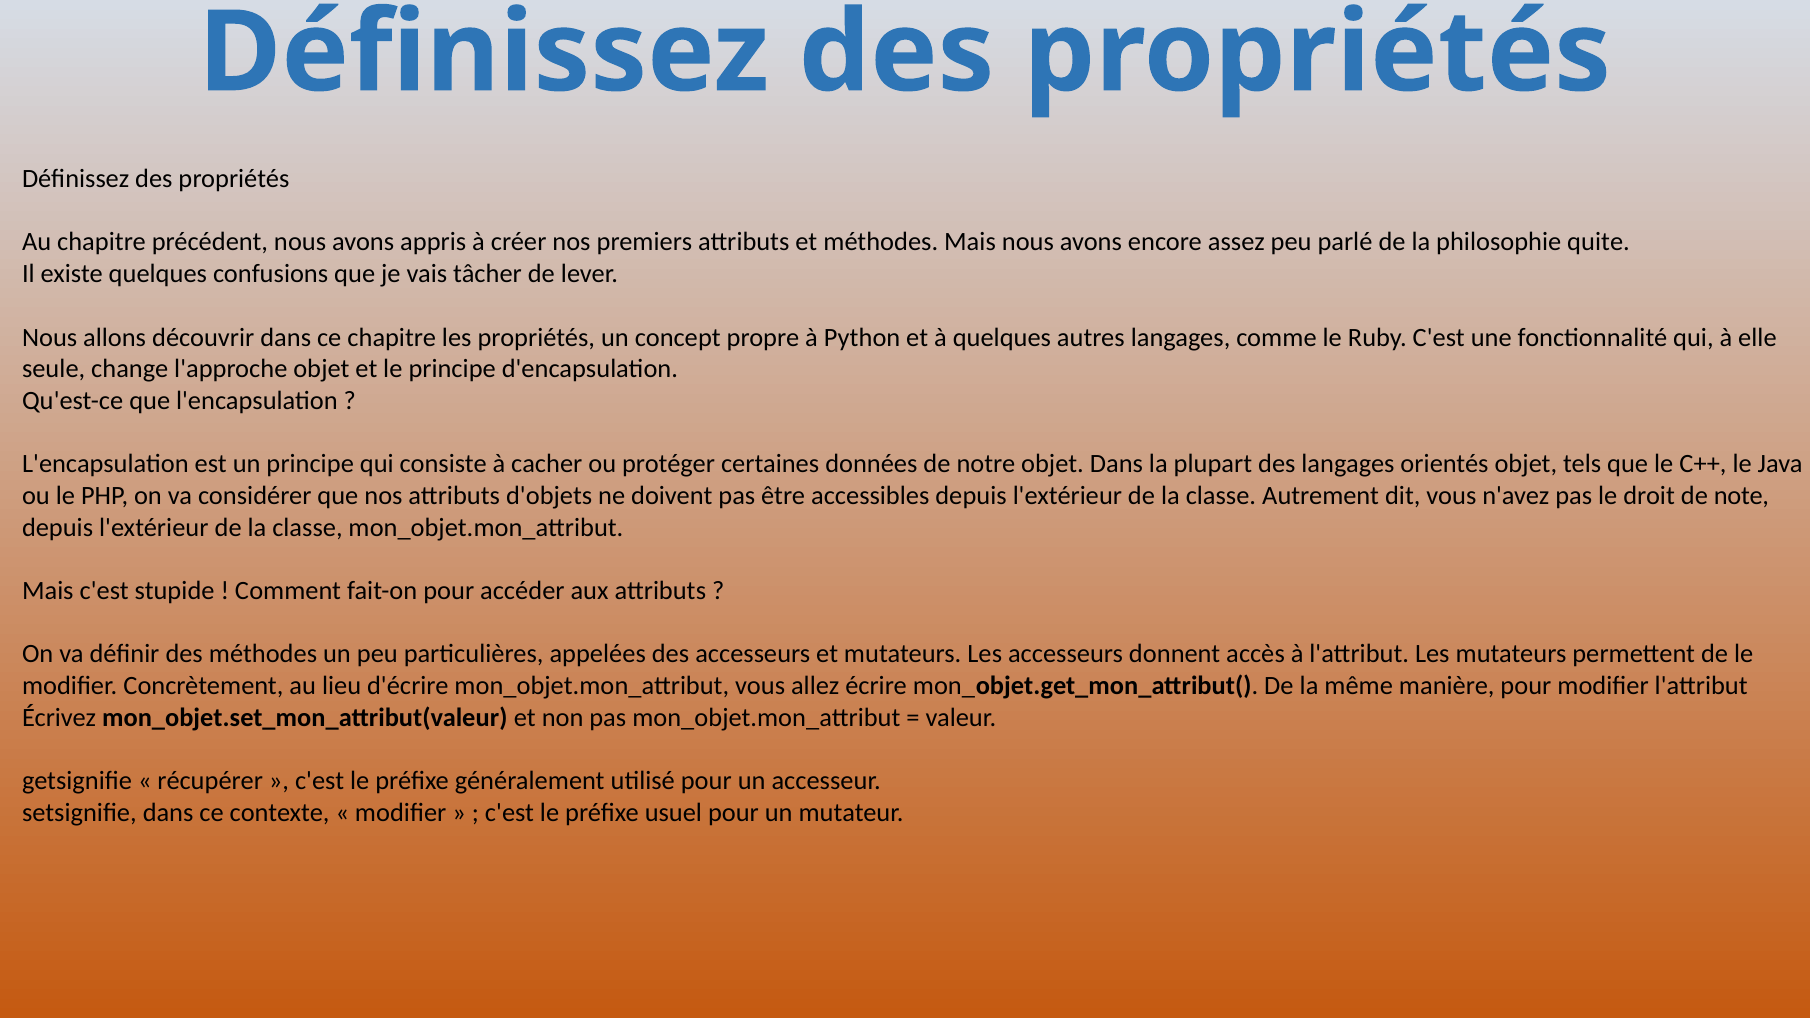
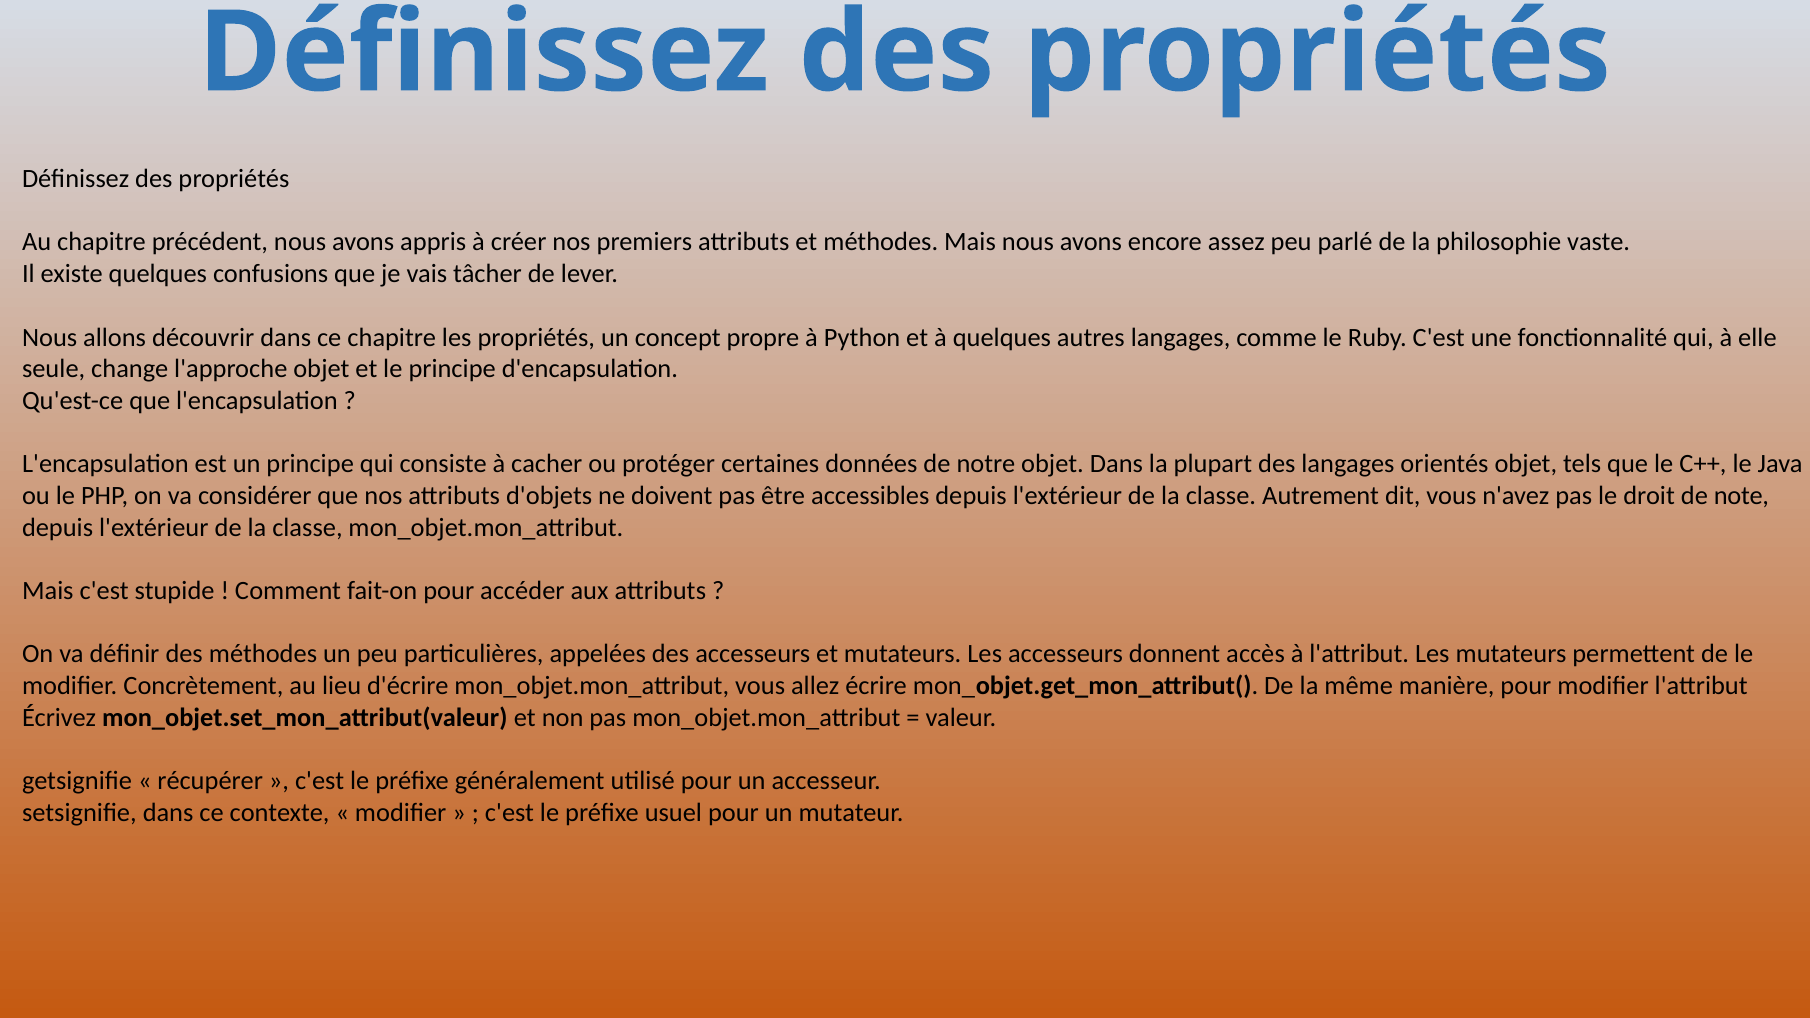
quite: quite -> vaste (1599, 242)
